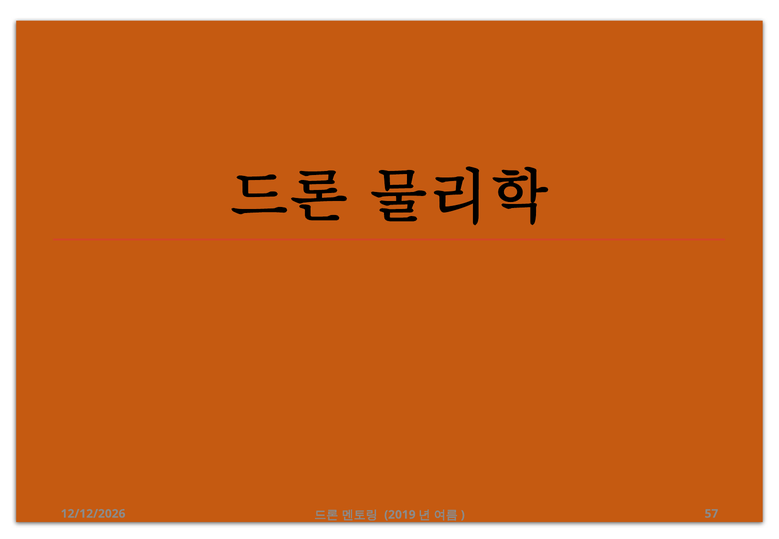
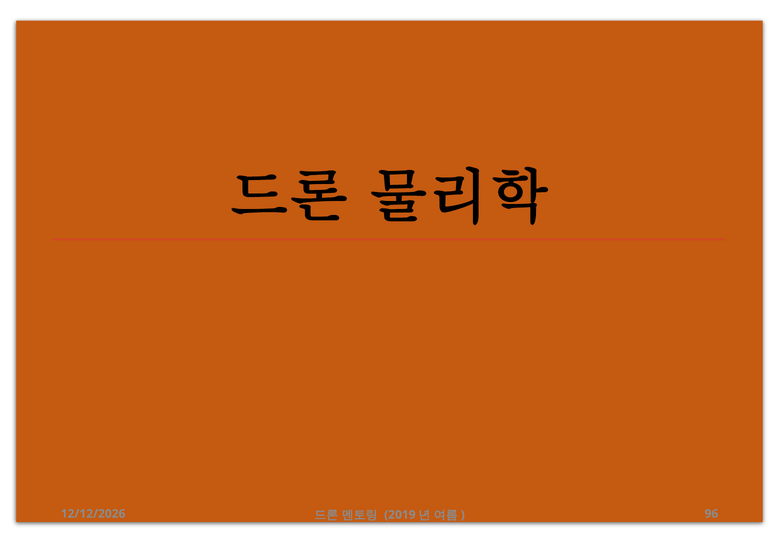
57: 57 -> 96 (711, 514)
